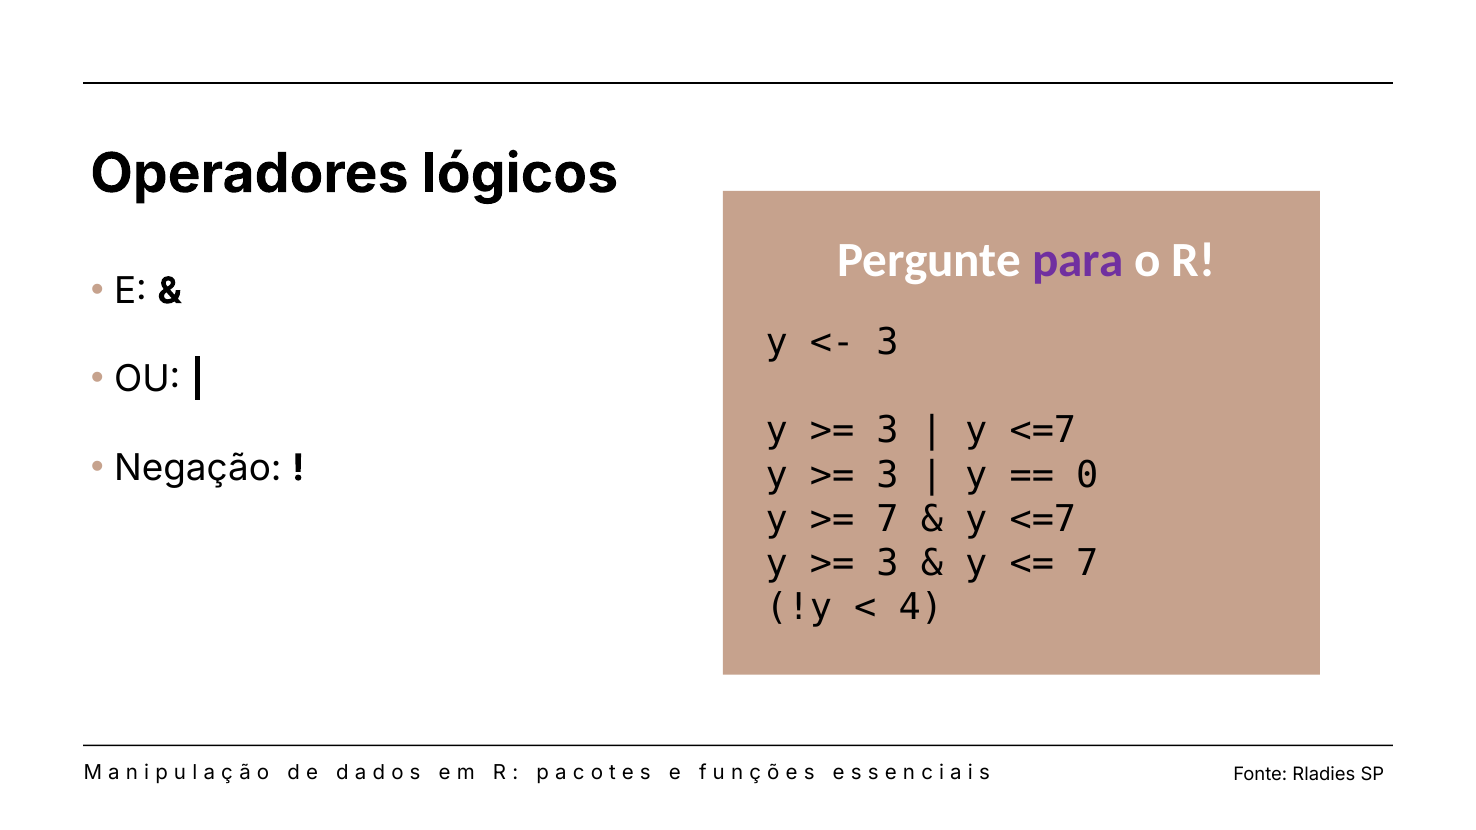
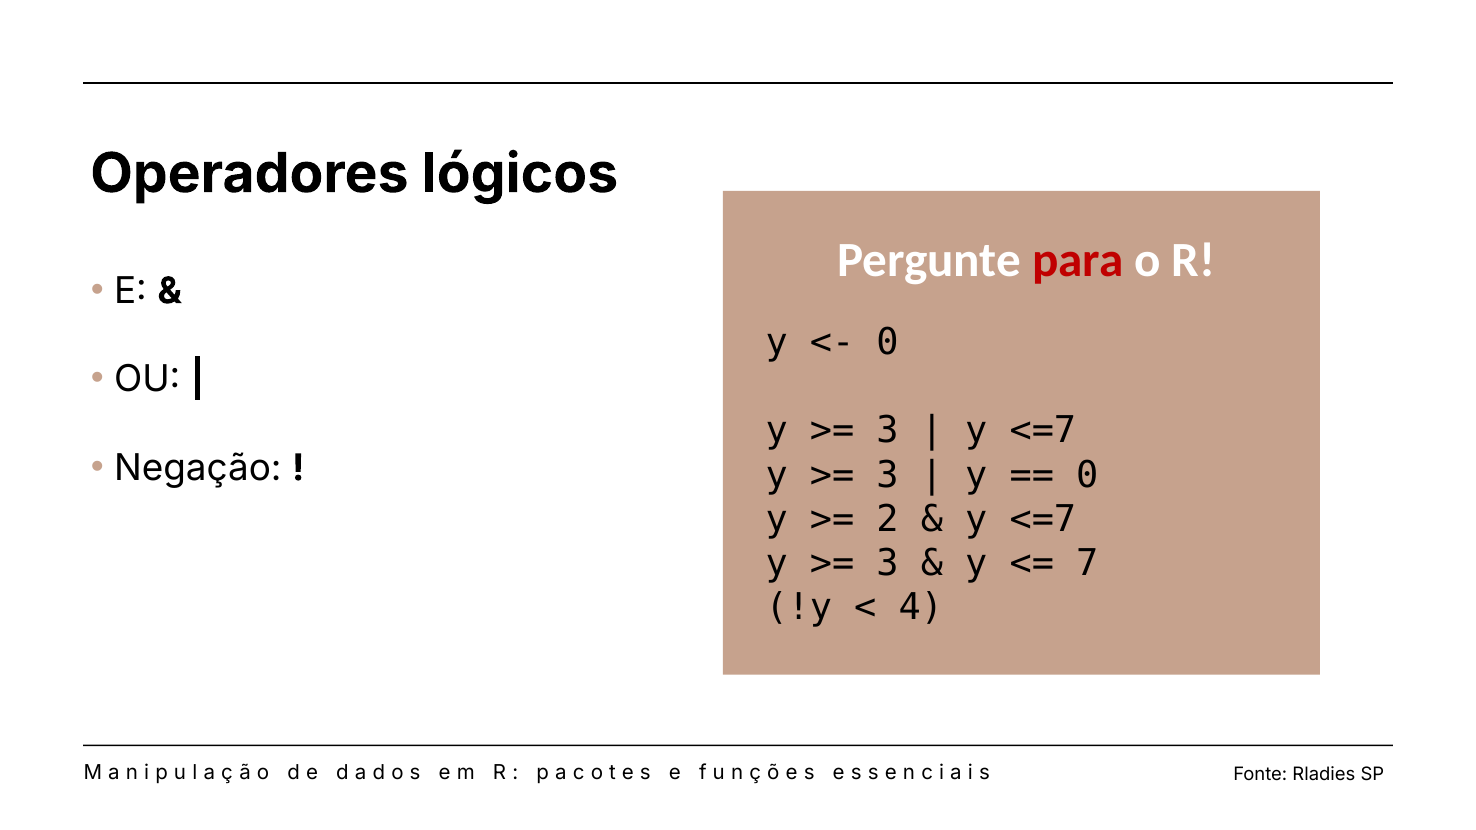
para colour: purple -> red (1078, 260)
3: 3 -> 0 (888, 342)
7: 7 -> 2 (888, 519)
